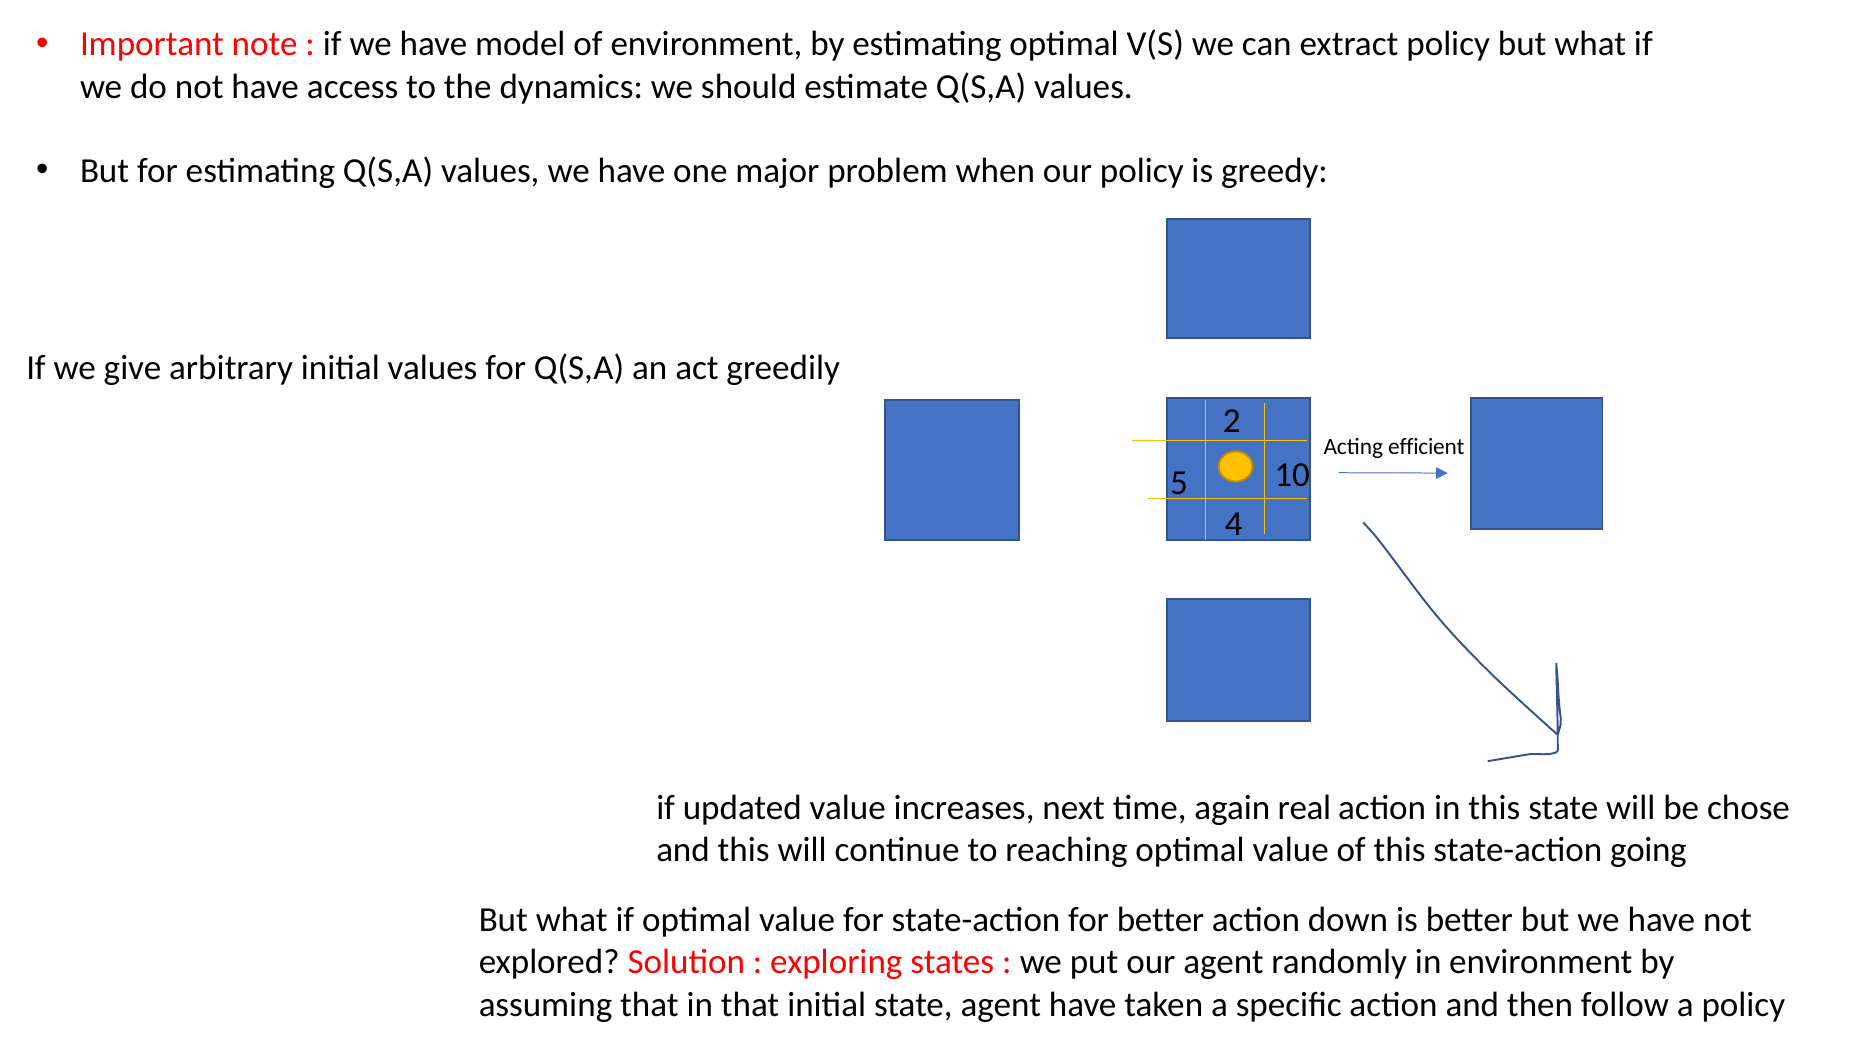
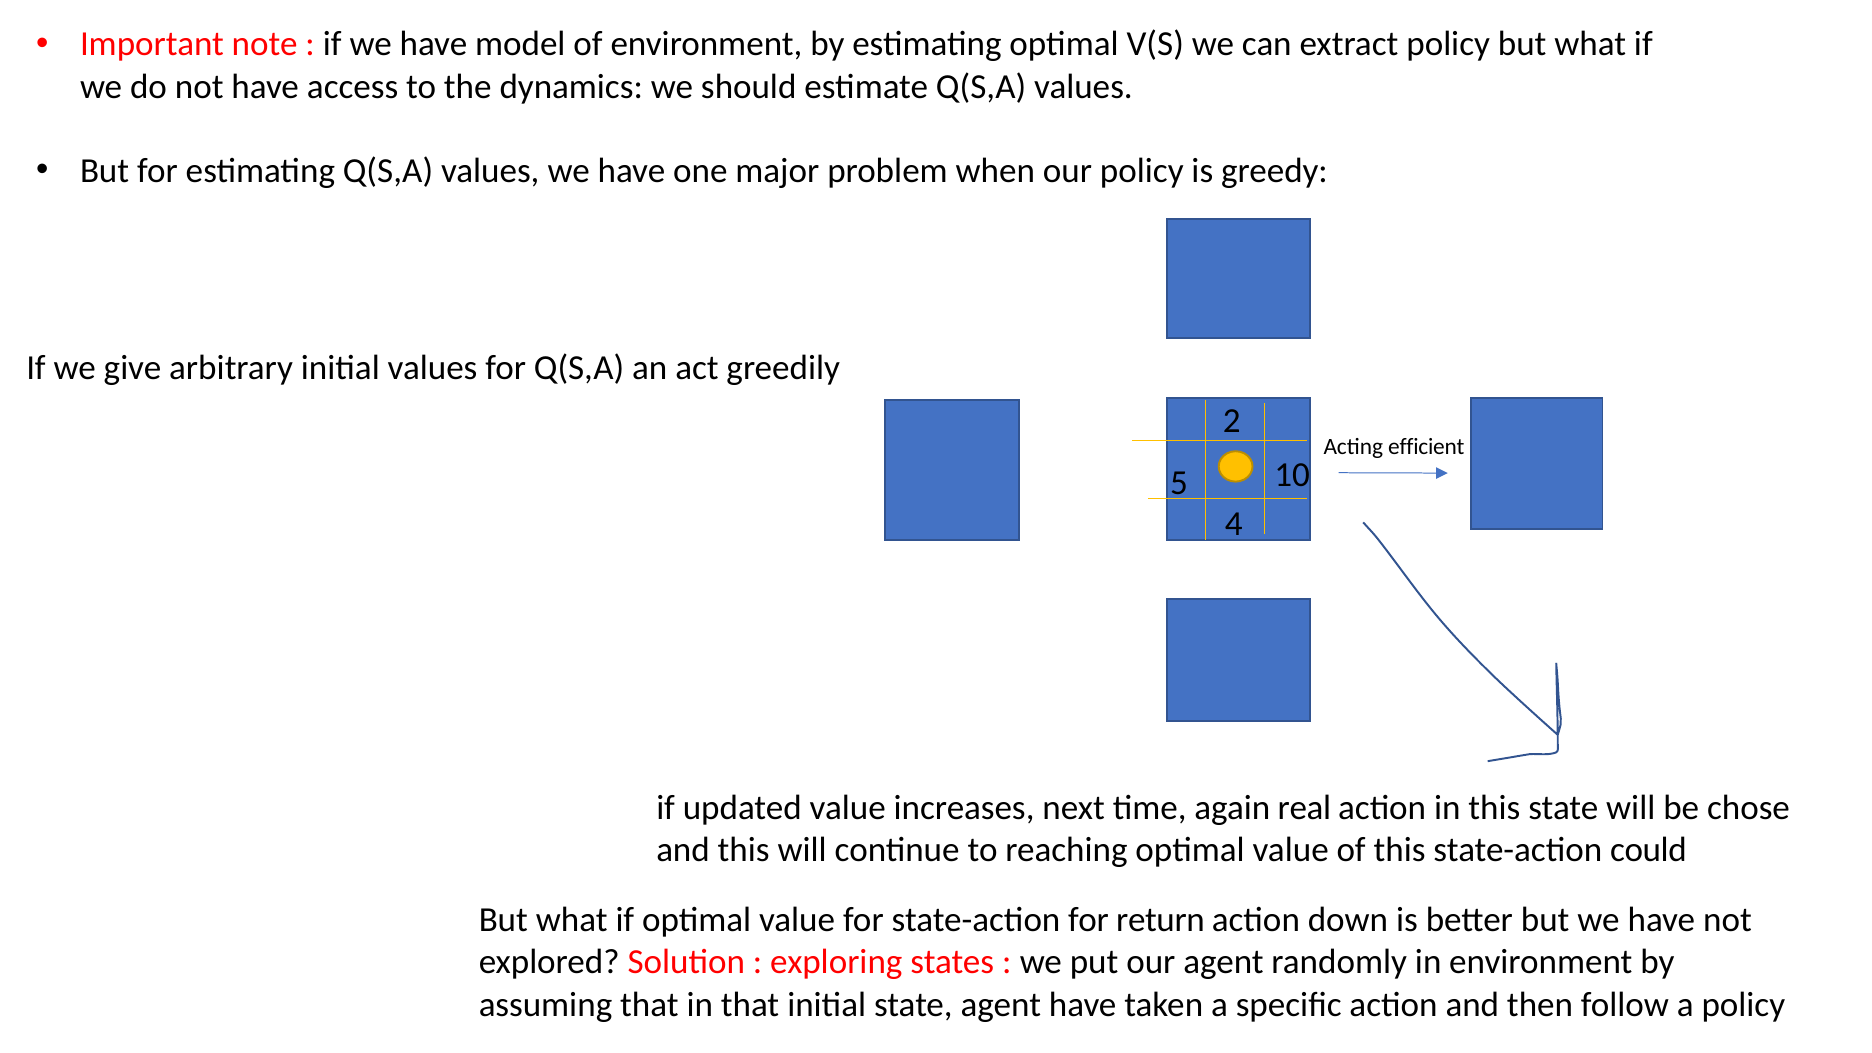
going: going -> could (1648, 850)
for better: better -> return (1161, 920)
